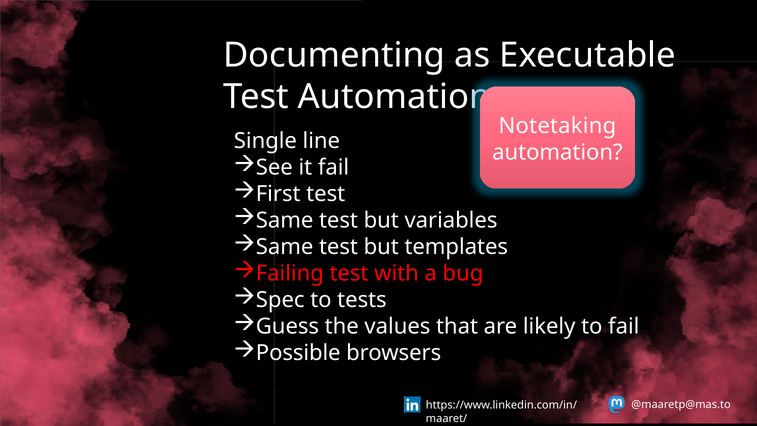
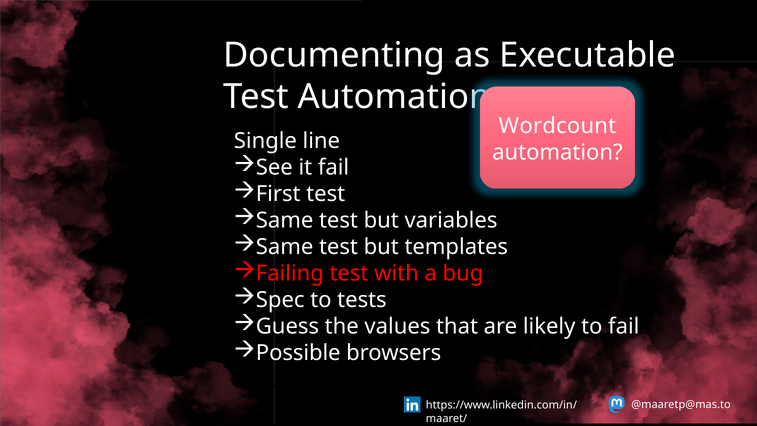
Notetaking: Notetaking -> Wordcount (557, 126)
